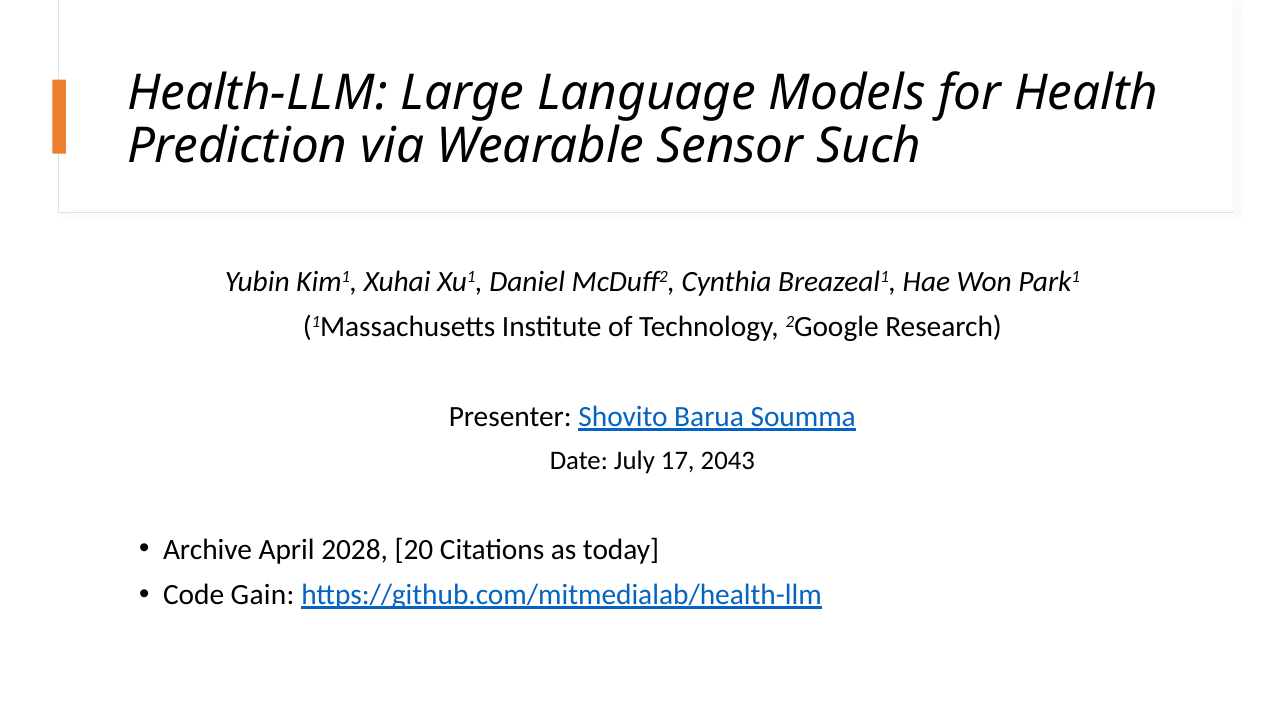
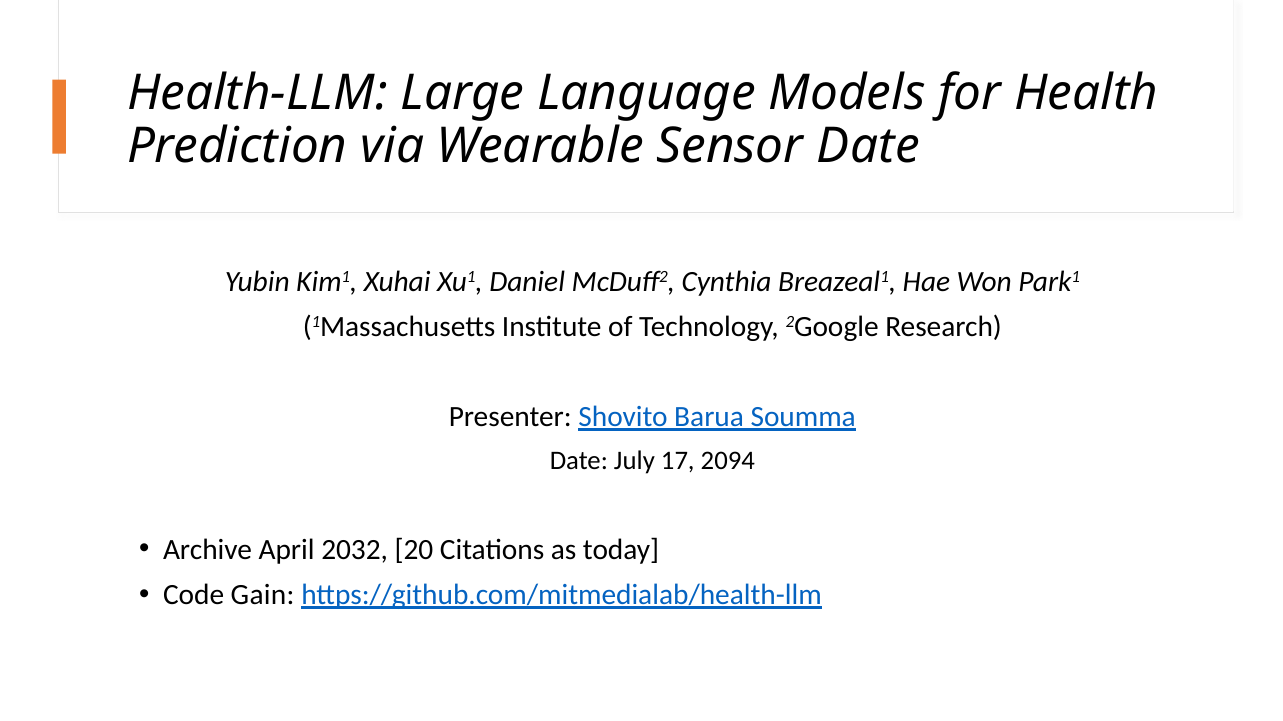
Sensor Such: Such -> Date (869, 146)
2043: 2043 -> 2094 (728, 461)
2028: 2028 -> 2032 (355, 550)
